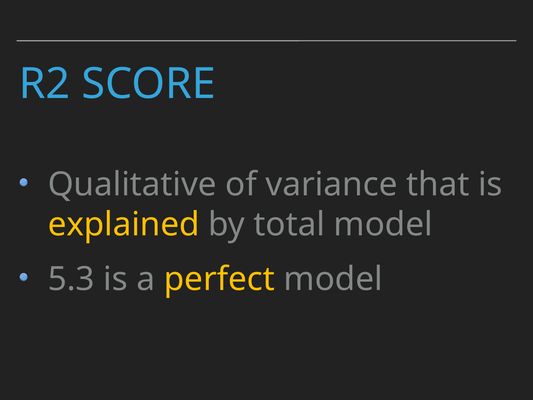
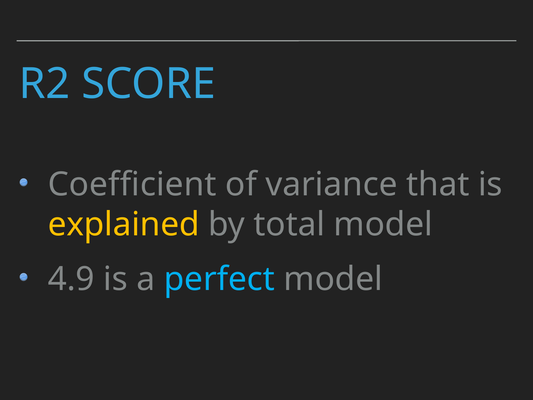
Qualitative: Qualitative -> Coefficient (132, 184)
5.3: 5.3 -> 4.9 (71, 279)
perfect colour: yellow -> light blue (219, 279)
